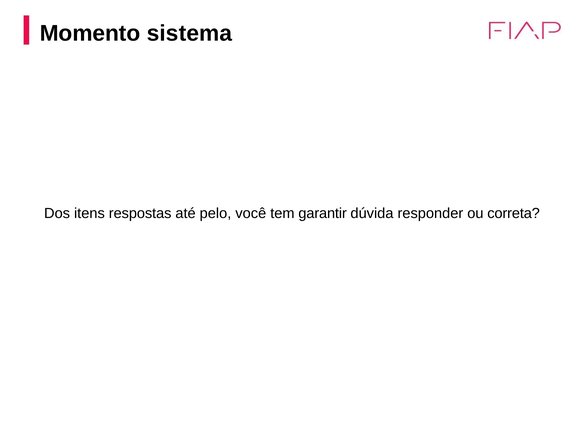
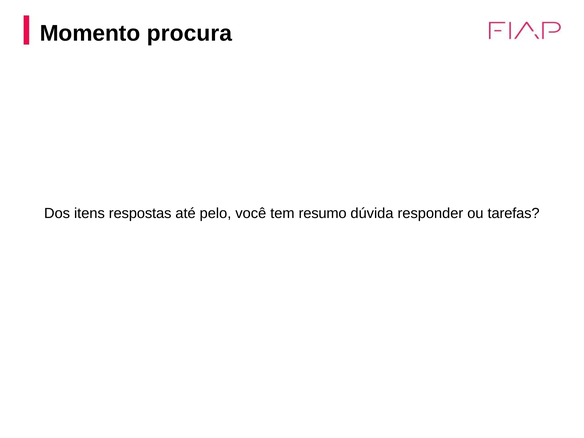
sistema: sistema -> procura (189, 33)
garantir: garantir -> resumo (323, 213)
correta: correta -> tarefas (514, 213)
